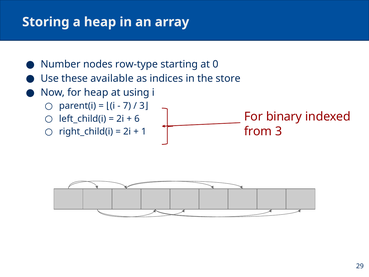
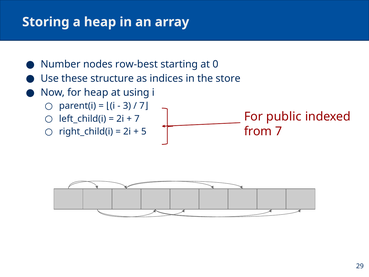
row-type: row-type -> row-best (136, 64)
available: available -> structure (112, 78)
7: 7 -> 3 (127, 106)
3: 3 -> 7 (142, 106)
binary: binary -> public (284, 116)
6: 6 -> 7 (137, 119)
1: 1 -> 5 (144, 132)
from 3: 3 -> 7 (279, 131)
